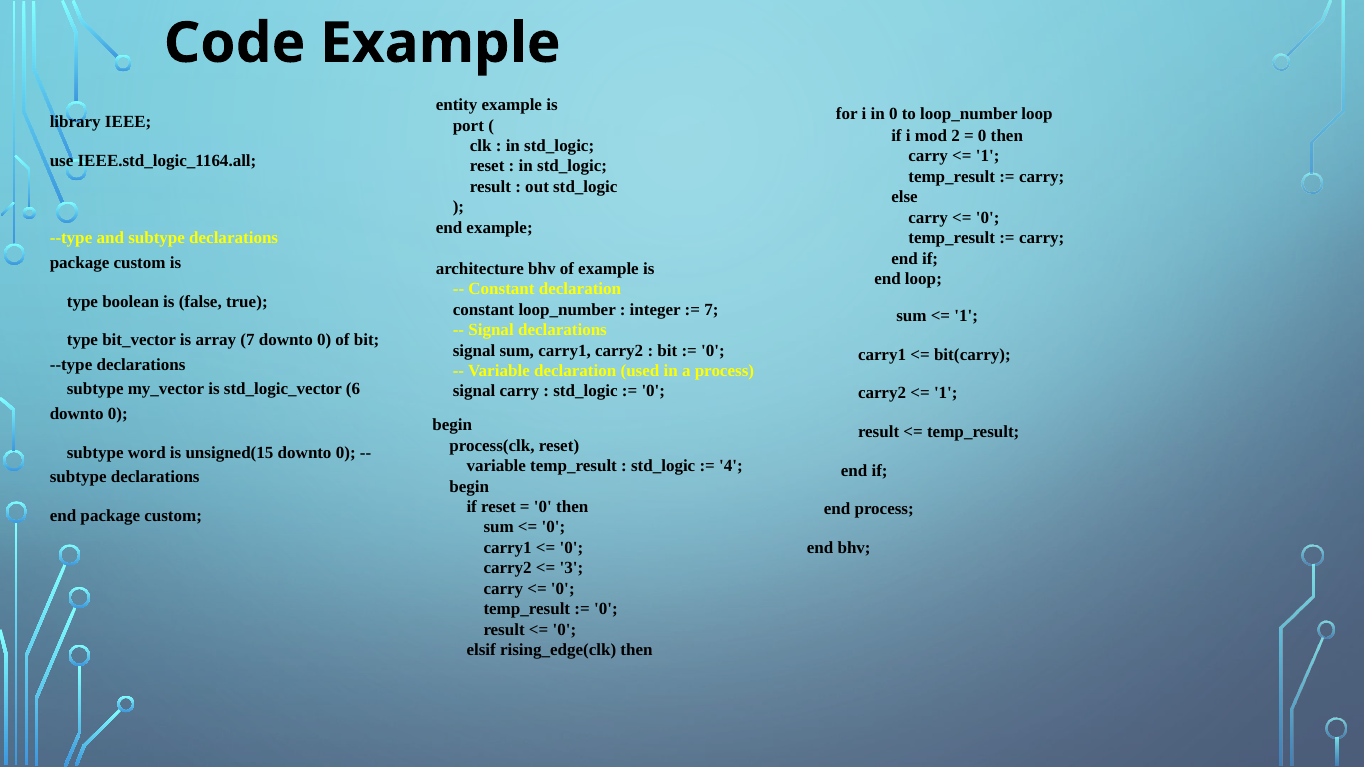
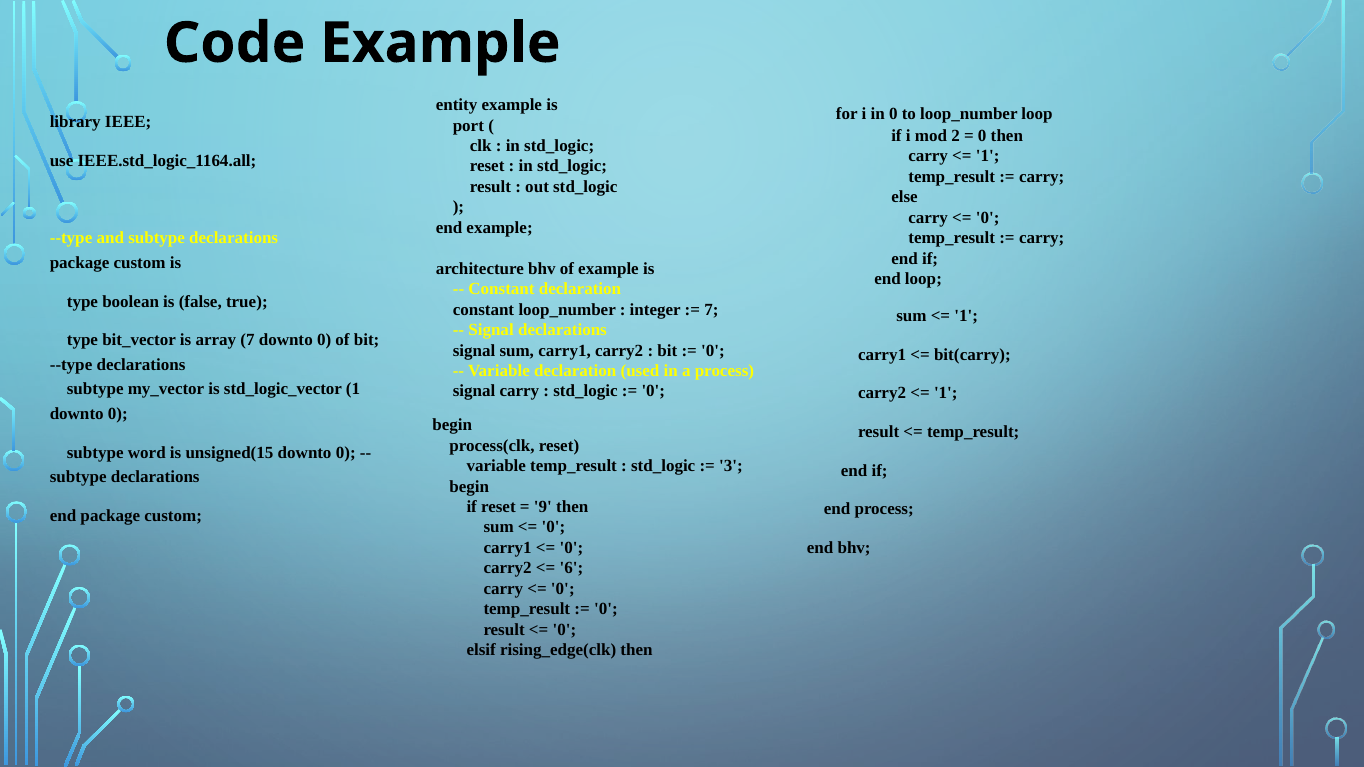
std_logic_vector 6: 6 -> 1 (353, 389)
4: 4 -> 3 (731, 466)
0: 0 -> 9 (543, 507)
3: 3 -> 6 (571, 568)
